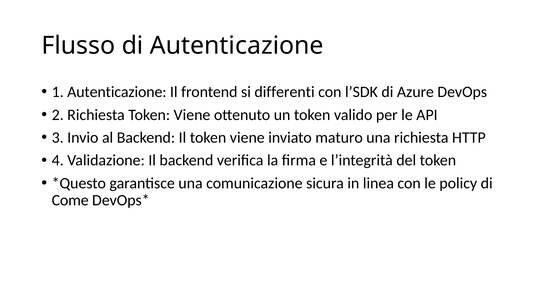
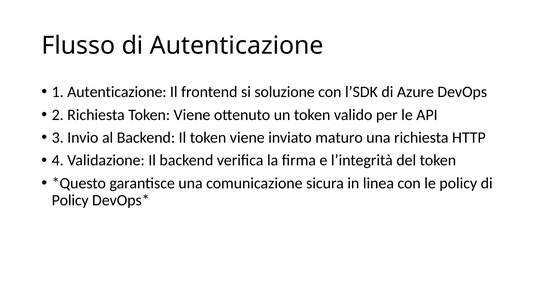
differenti: differenti -> soluzione (285, 92)
Come: Come -> Policy (70, 200)
